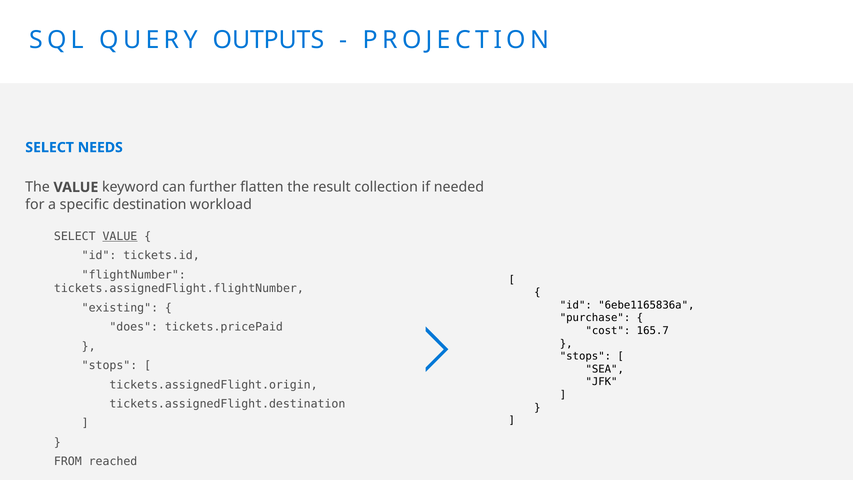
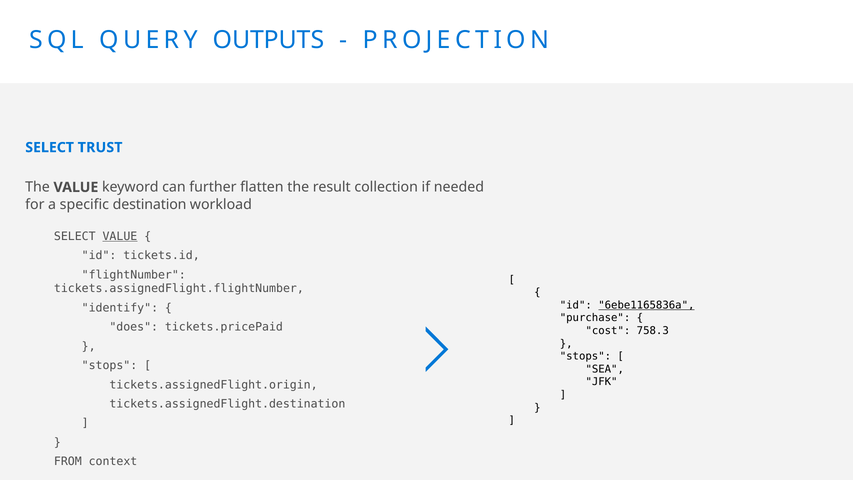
NEEDS: NEEDS -> TRUST (100, 147)
6ebe1165836a underline: none -> present (646, 305)
existing: existing -> identify (120, 308)
165.7: 165.7 -> 758.3 (653, 331)
reached: reached -> context (113, 461)
